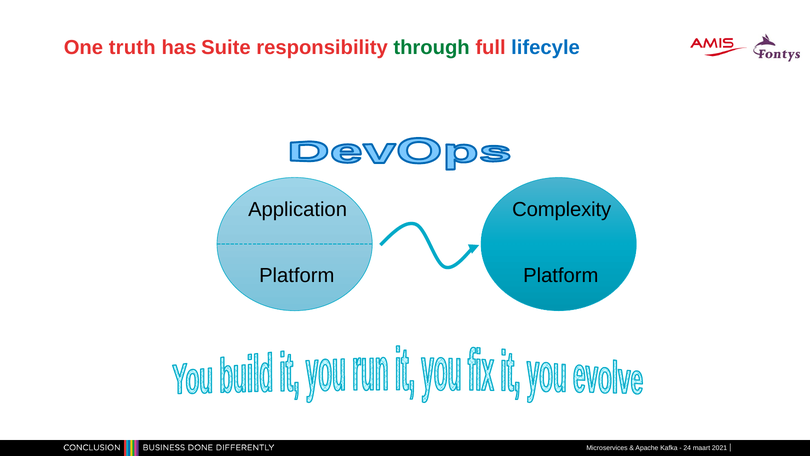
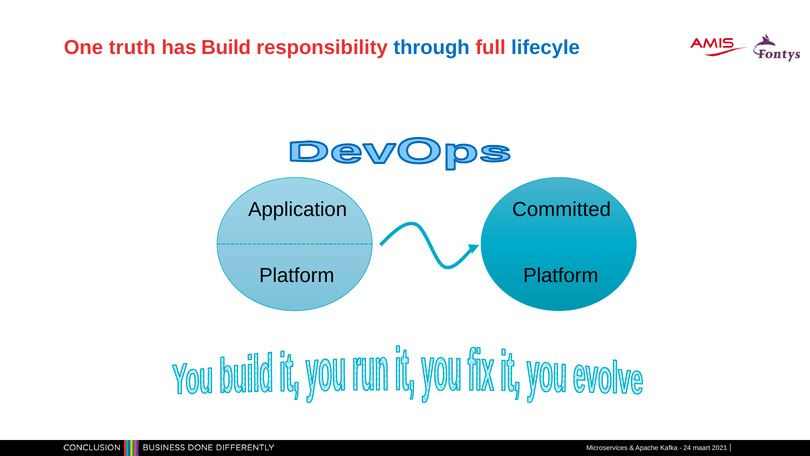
Suite: Suite -> Build (226, 47)
through colour: green -> blue (432, 47)
Complexity: Complexity -> Committed (562, 210)
